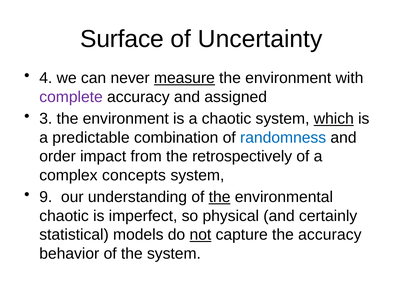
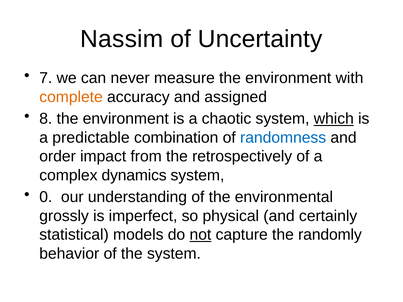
Surface: Surface -> Nassim (122, 39)
4: 4 -> 7 (46, 78)
measure underline: present -> none (184, 78)
complete colour: purple -> orange (71, 97)
3: 3 -> 8 (46, 119)
concepts: concepts -> dynamics (134, 175)
9: 9 -> 0 (46, 197)
the underline: present -> none (220, 197)
chaotic: chaotic -> grossly (64, 216)
the accuracy: accuracy -> randomly (330, 235)
